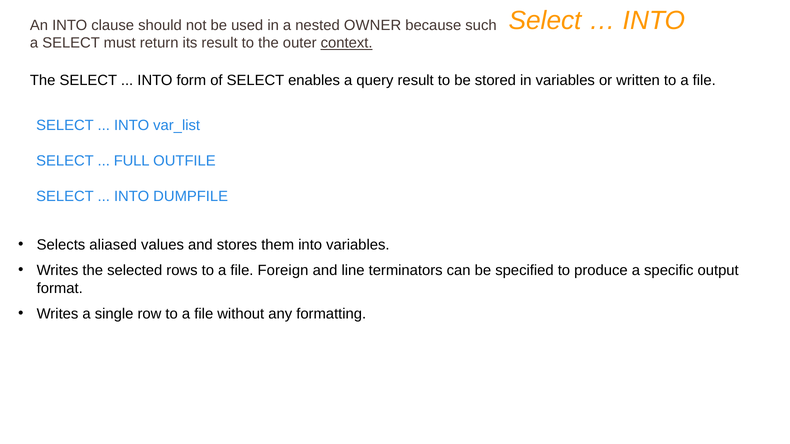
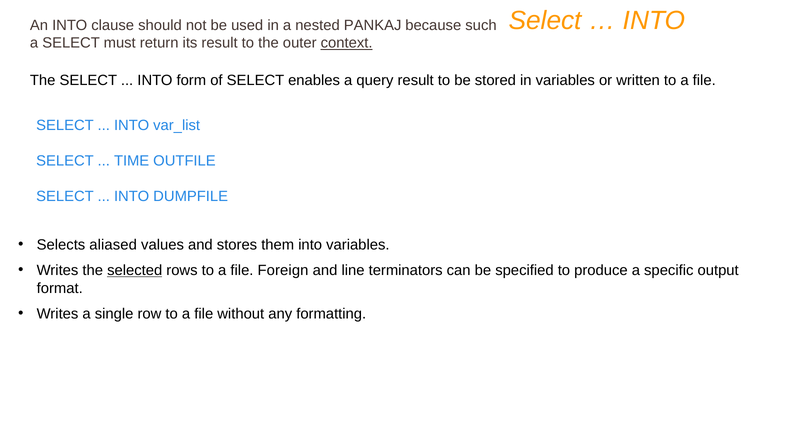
OWNER: OWNER -> PANKAJ (373, 25)
FULL: FULL -> TIME (132, 161)
selected underline: none -> present (135, 271)
